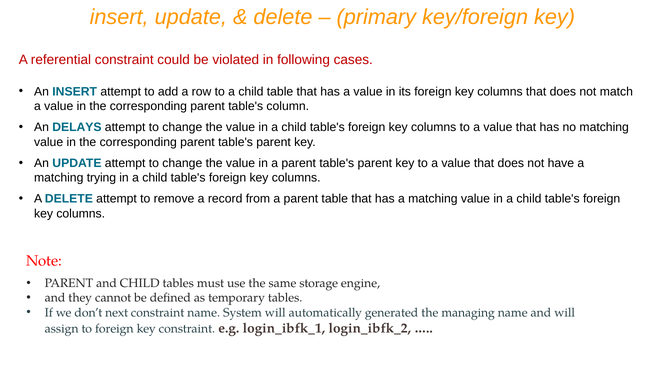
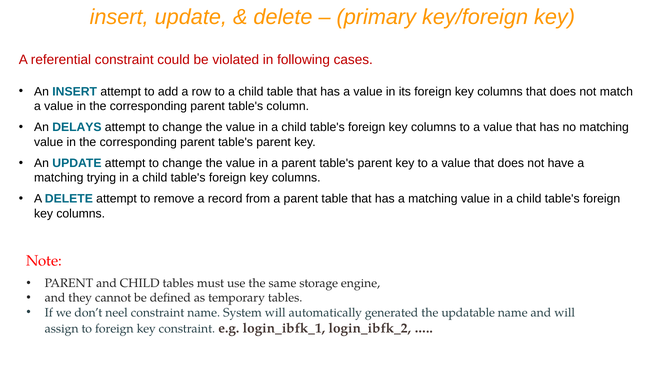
next: next -> neel (117, 312)
managing: managing -> updatable (468, 312)
